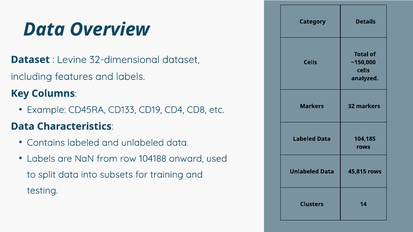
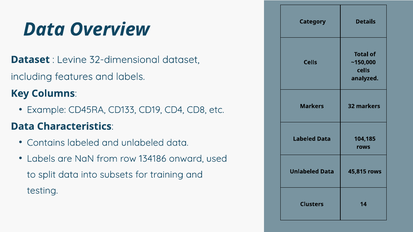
104188: 104188 -> 134186 (153, 159)
